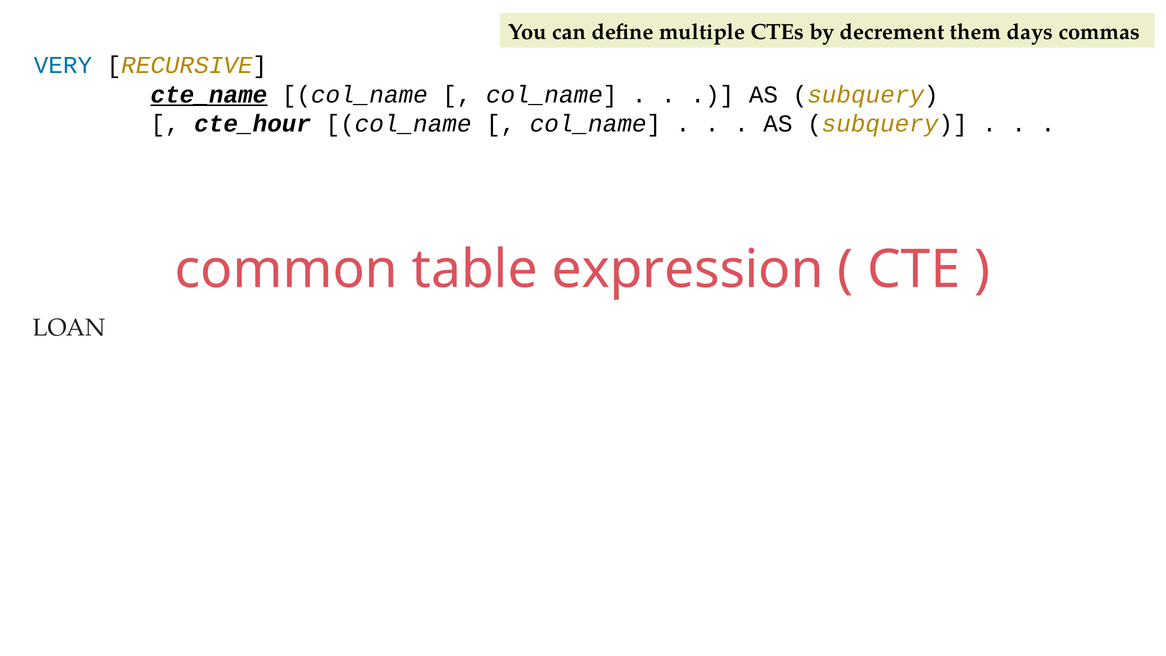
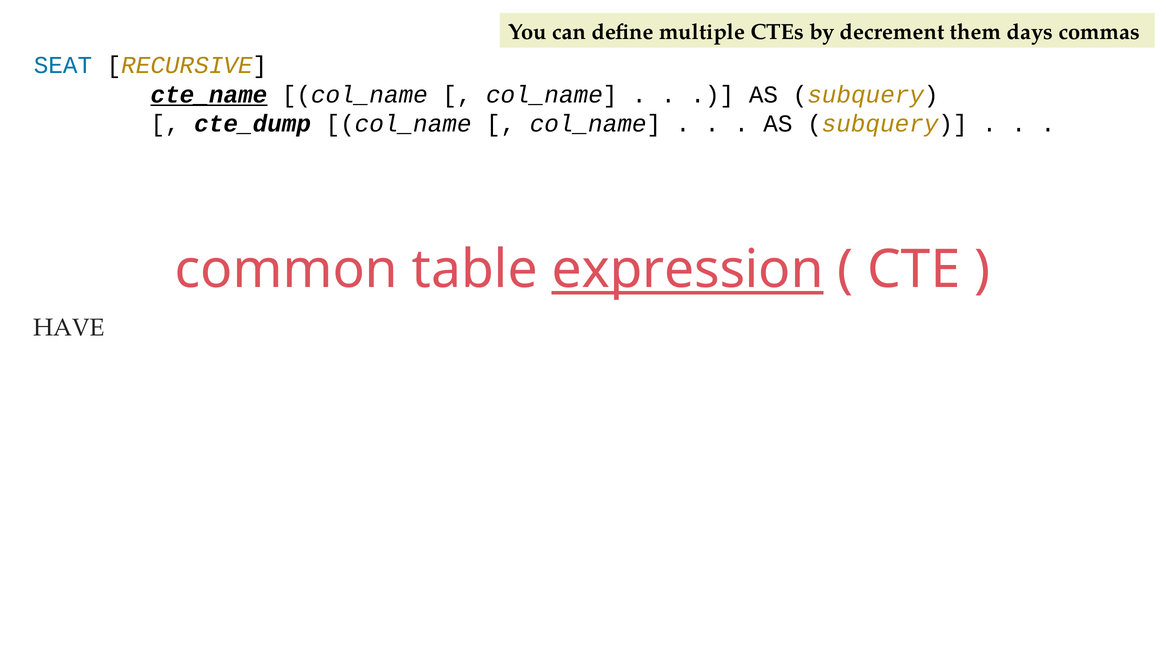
VERY: VERY -> SEAT (63, 65)
cte_hour: cte_hour -> cte_dump (253, 124)
expression underline: none -> present (688, 270)
LOAN: LOAN -> HAVE (69, 328)
